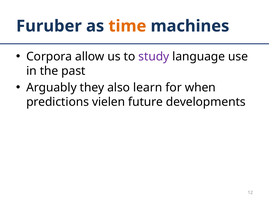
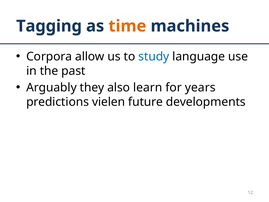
Furuber: Furuber -> Tagging (49, 26)
study colour: purple -> blue (154, 56)
when: when -> years (200, 88)
